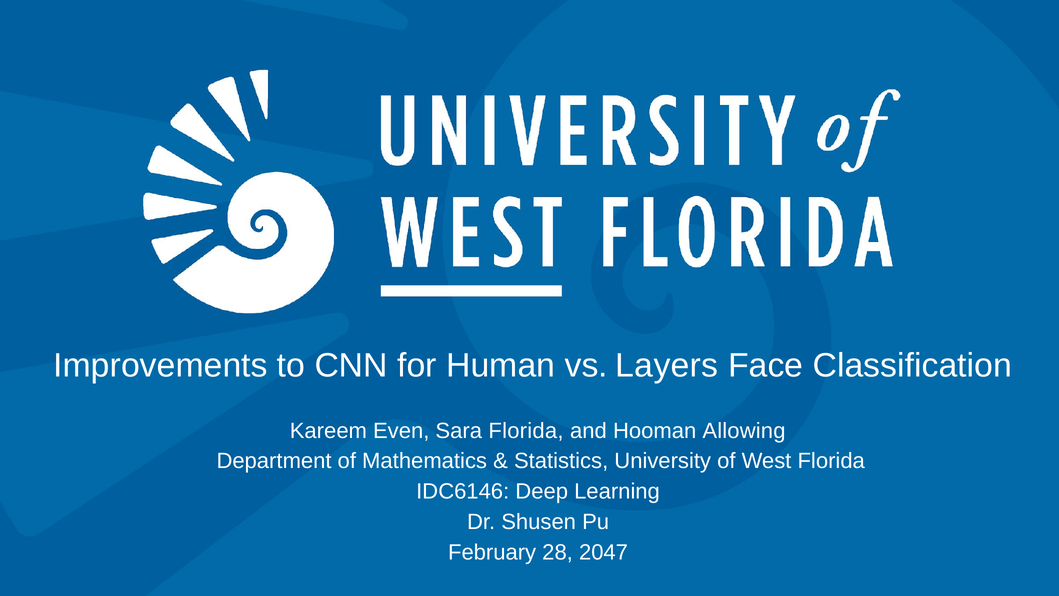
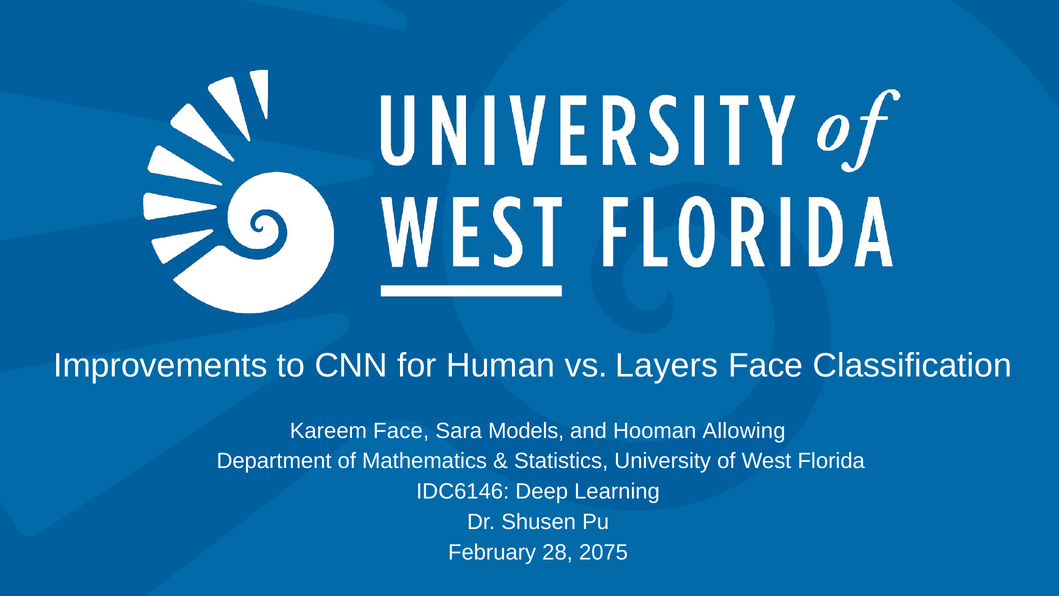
Kareem Even: Even -> Face (401, 431)
Sara Florida: Florida -> Models (526, 431)
2047: 2047 -> 2075 (604, 552)
